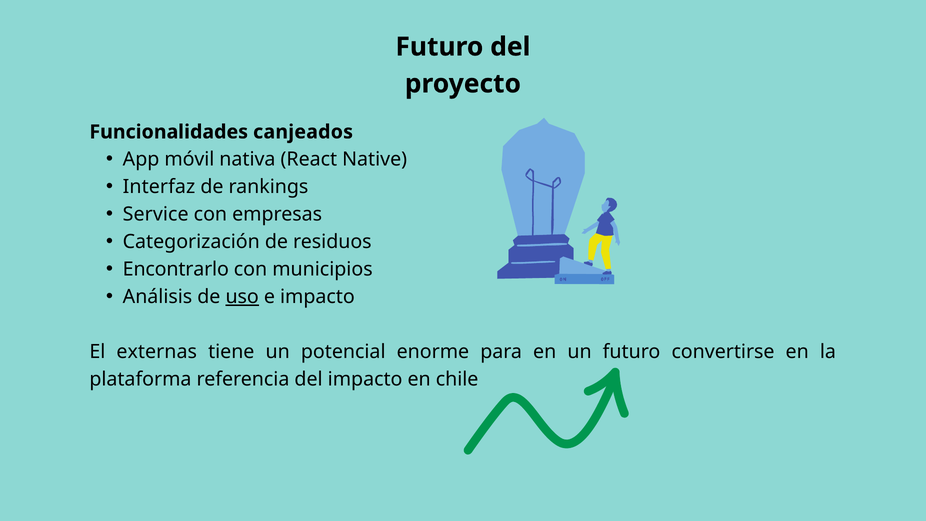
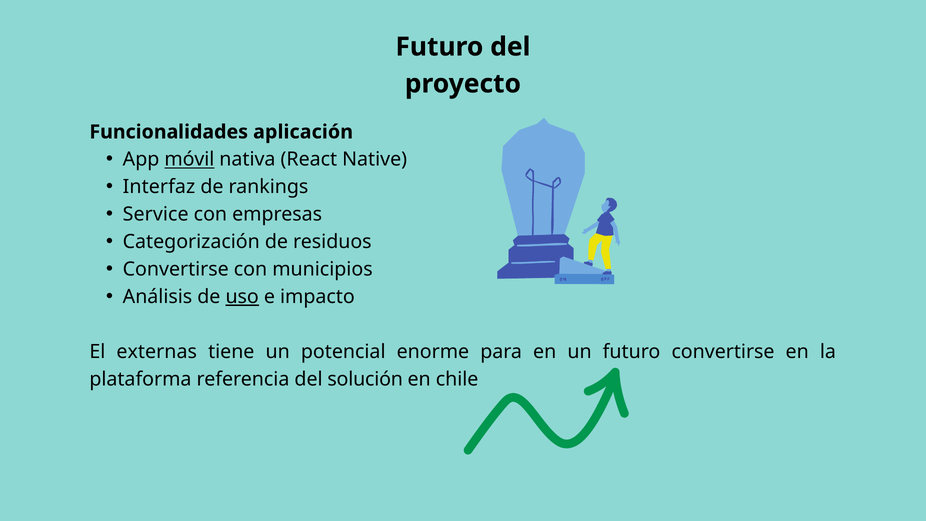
canjeados: canjeados -> aplicación (303, 132)
móvil underline: none -> present (189, 159)
Encontrarlo: Encontrarlo -> Convertirse (176, 269)
del impacto: impacto -> solución (365, 379)
